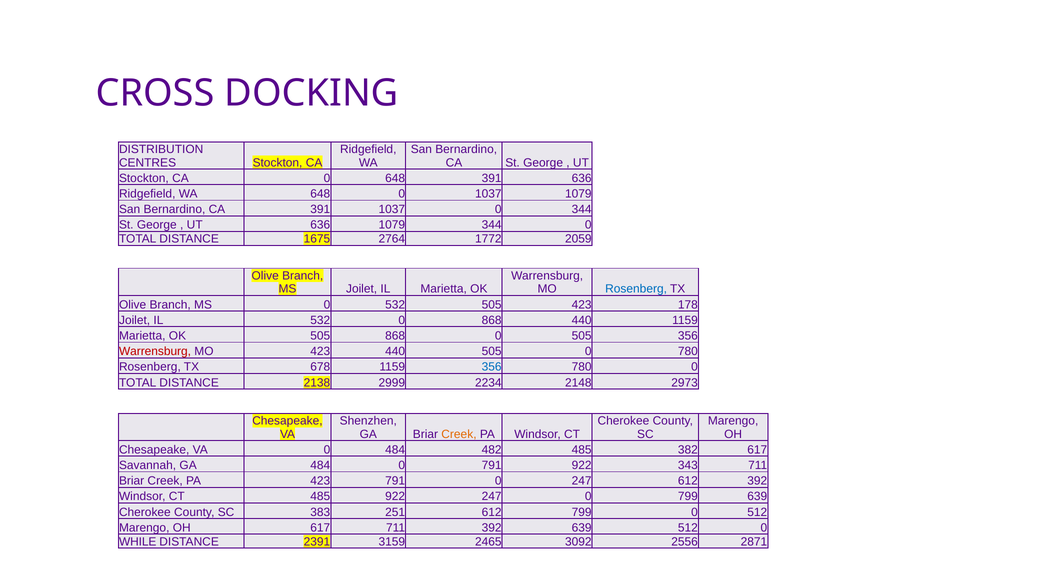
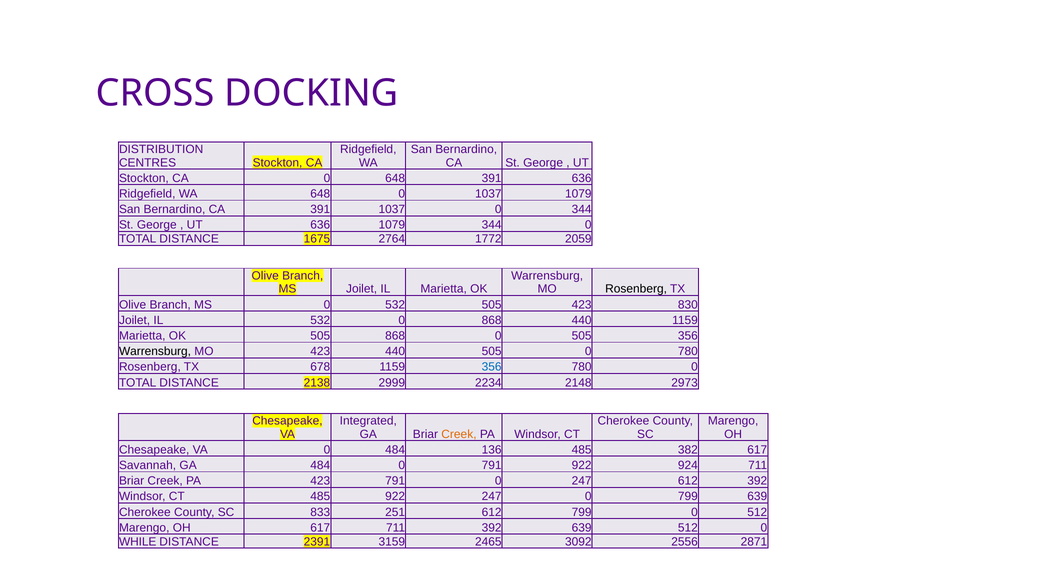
Rosenberg colour: blue -> black (636, 289)
178: 178 -> 830 (688, 305)
Warrensburg colour: red -> black (155, 352)
Shenzhen: Shenzhen -> Integrated (368, 421)
482: 482 -> 136 (492, 450)
343: 343 -> 924 (688, 466)
383: 383 -> 833 (320, 513)
